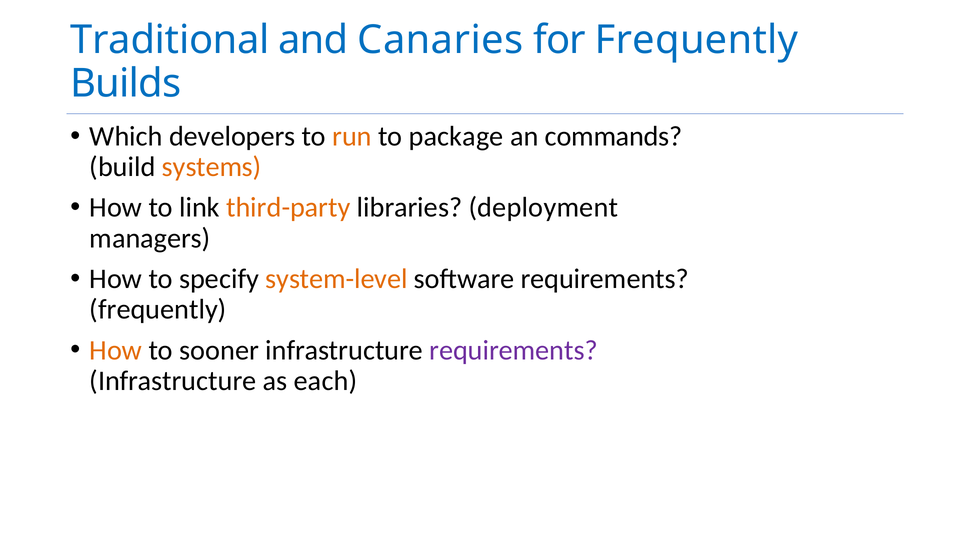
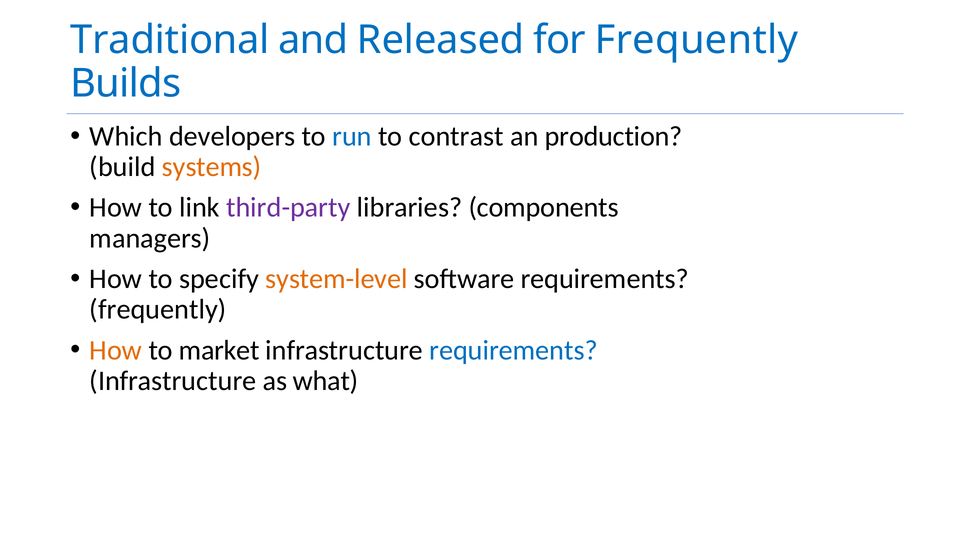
Canaries: Canaries -> Released (441, 40)
run colour: orange -> blue (352, 136)
package: package -> contrast (456, 136)
commands: commands -> production (614, 136)
third-party colour: orange -> purple (288, 208)
deployment: deployment -> components (544, 208)
sooner: sooner -> market (219, 350)
requirements colour: purple -> blue (513, 350)
each: each -> what (326, 381)
